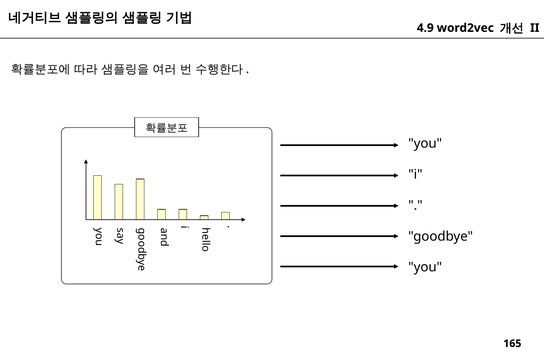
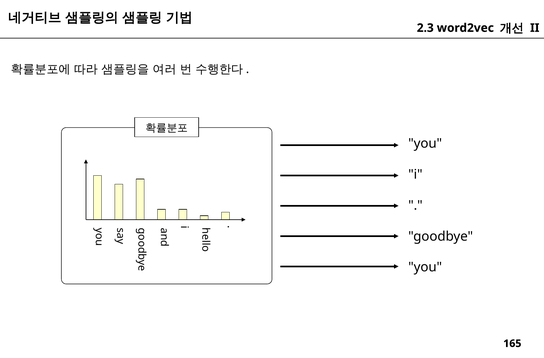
4.9: 4.9 -> 2.3 (425, 28)
